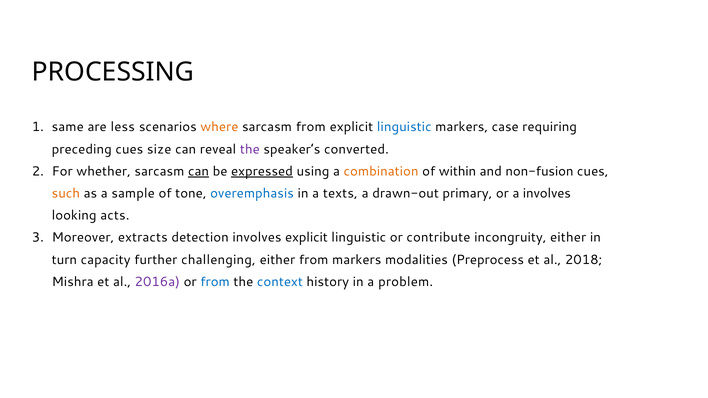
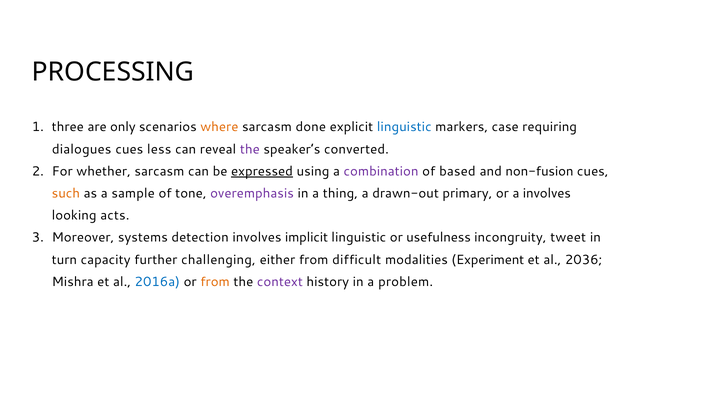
same: same -> three (68, 127)
less: less -> only (123, 127)
sarcasm from: from -> done (311, 127)
preceding: preceding -> dialogues (82, 149)
size: size -> less (159, 149)
can underline: present -> none (199, 171)
combination colour: orange -> purple (381, 171)
within: within -> based (457, 171)
overemphasis colour: blue -> purple (252, 193)
texts: texts -> thing (340, 193)
extracts: extracts -> systems (143, 238)
involves explicit: explicit -> implicit (306, 238)
contribute: contribute -> usefulness (439, 238)
incongruity either: either -> tweet (568, 238)
from markers: markers -> difficult (357, 260)
Preprocess: Preprocess -> Experiment (488, 260)
2018: 2018 -> 2036 (584, 260)
2016a colour: purple -> blue (157, 282)
from colour: blue -> orange (215, 282)
context colour: blue -> purple (280, 282)
